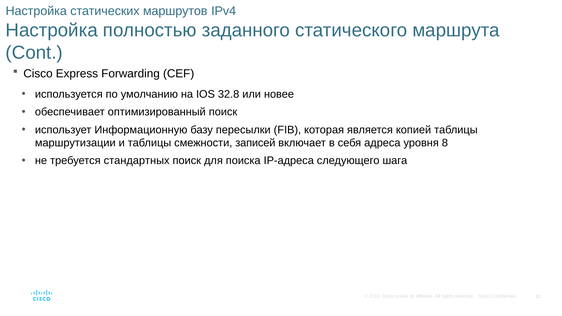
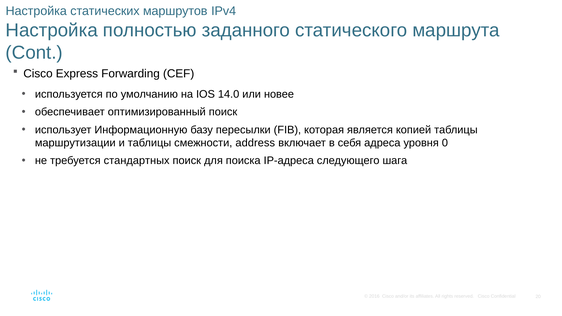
32.8: 32.8 -> 14.0 (229, 94)
записей: записей -> address (255, 143)
8: 8 -> 0 (445, 143)
